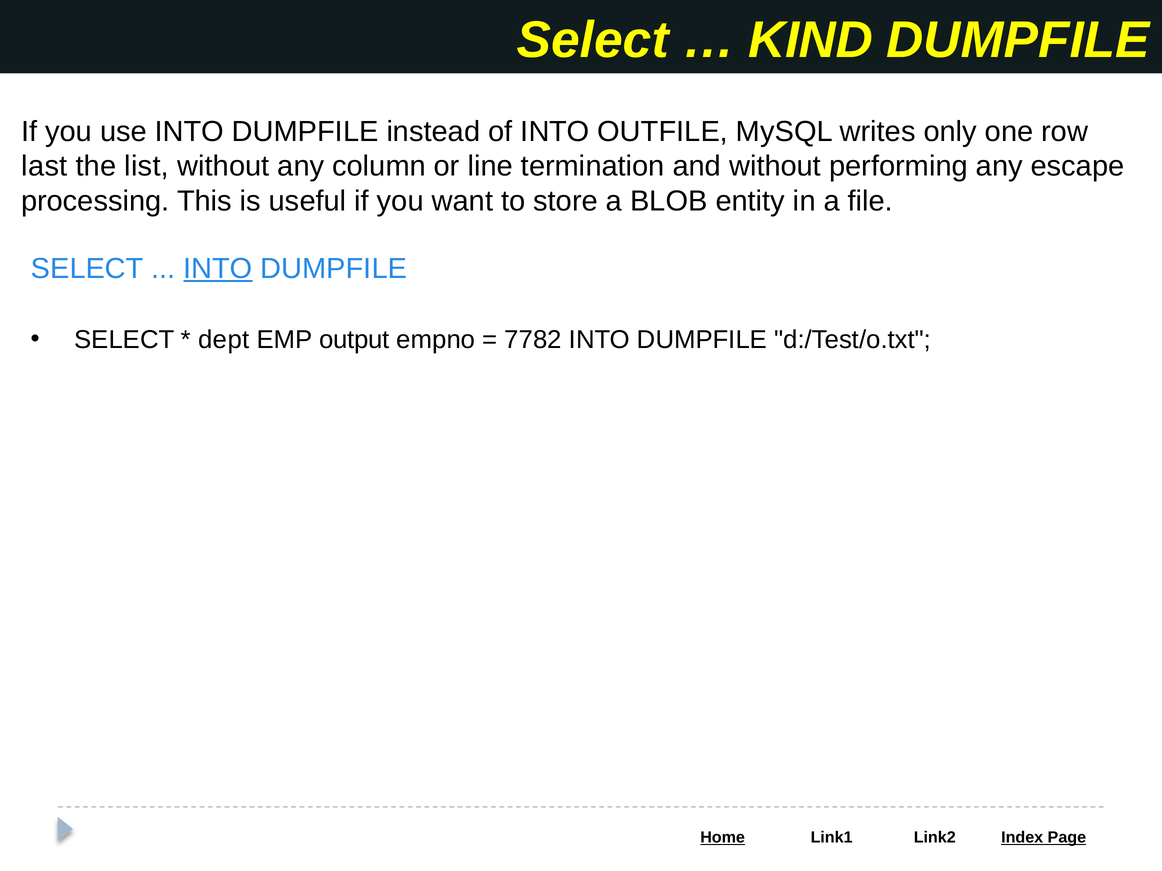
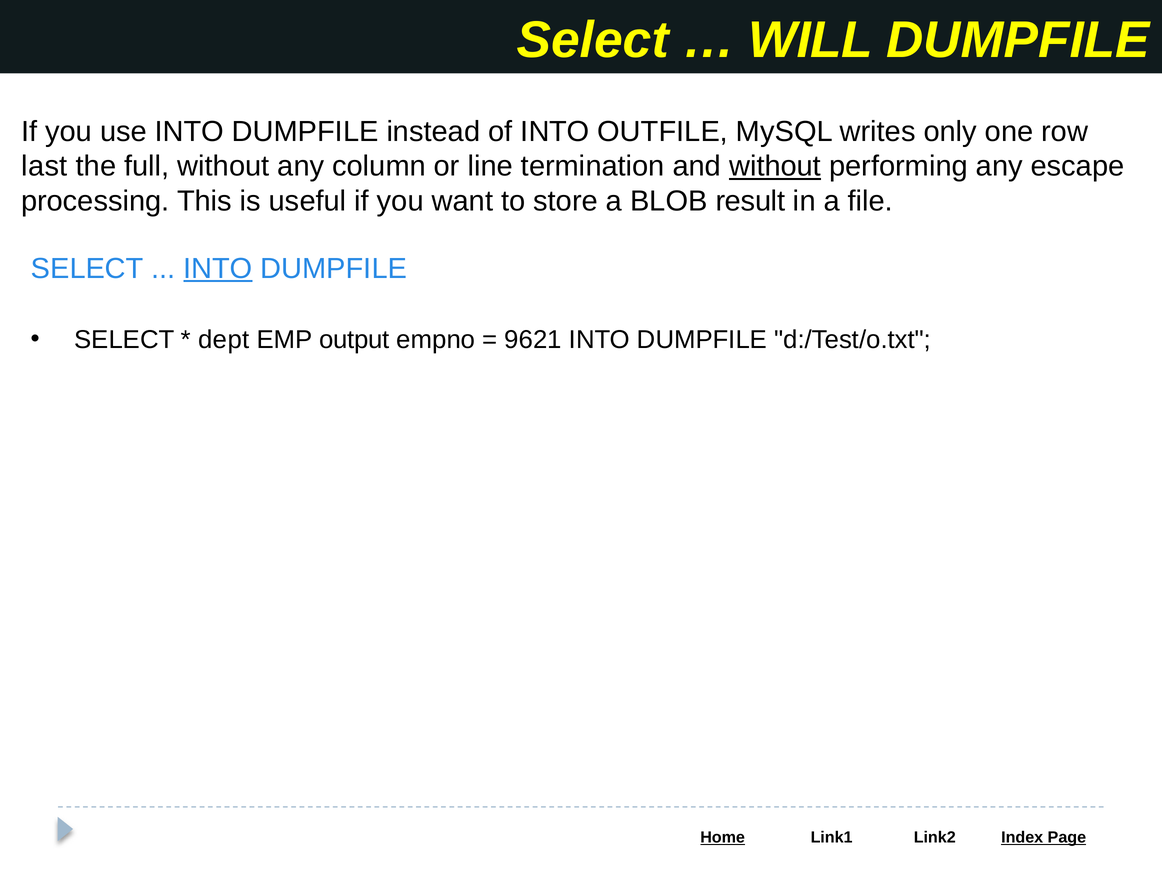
KIND: KIND -> WILL (811, 40)
list: list -> full (147, 166)
without underline: none -> present (775, 166)
entity: entity -> result (750, 201)
7782: 7782 -> 9621 (533, 340)
